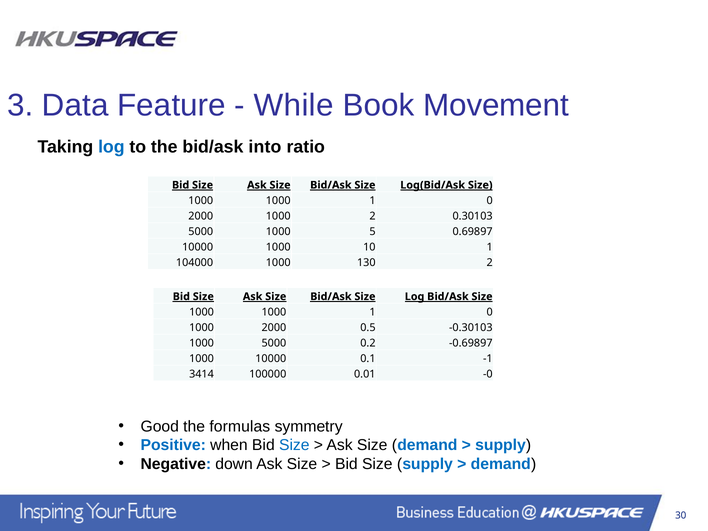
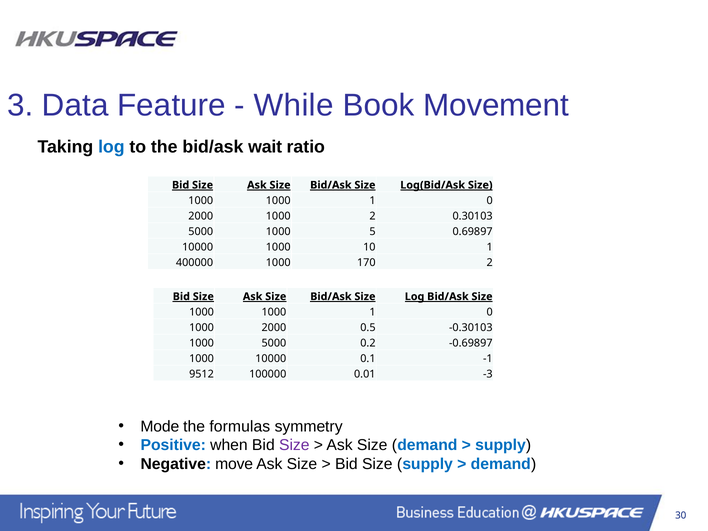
into: into -> wait (265, 147)
104000: 104000 -> 400000 (195, 263)
130: 130 -> 170 (366, 263)
3414: 3414 -> 9512 (201, 374)
-0: -0 -> -3 (488, 374)
Good: Good -> Mode (160, 426)
Size colour: blue -> purple (294, 445)
down: down -> move (234, 464)
